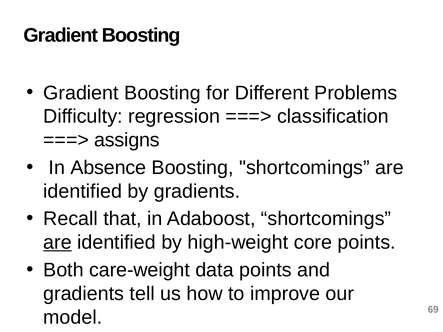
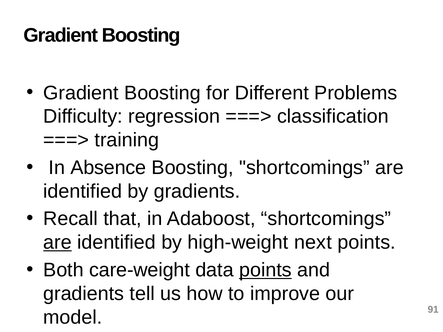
assigns: assigns -> training (127, 140)
core: core -> next (313, 243)
points underline: none -> present (265, 270)
69: 69 -> 91 (433, 310)
